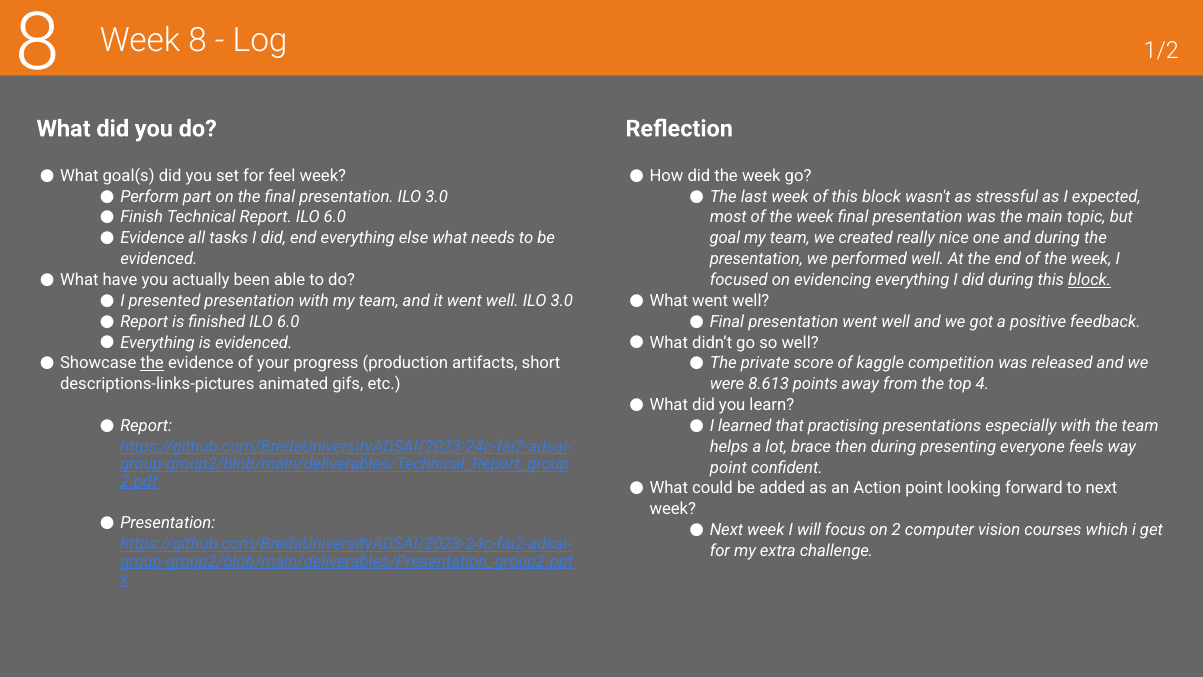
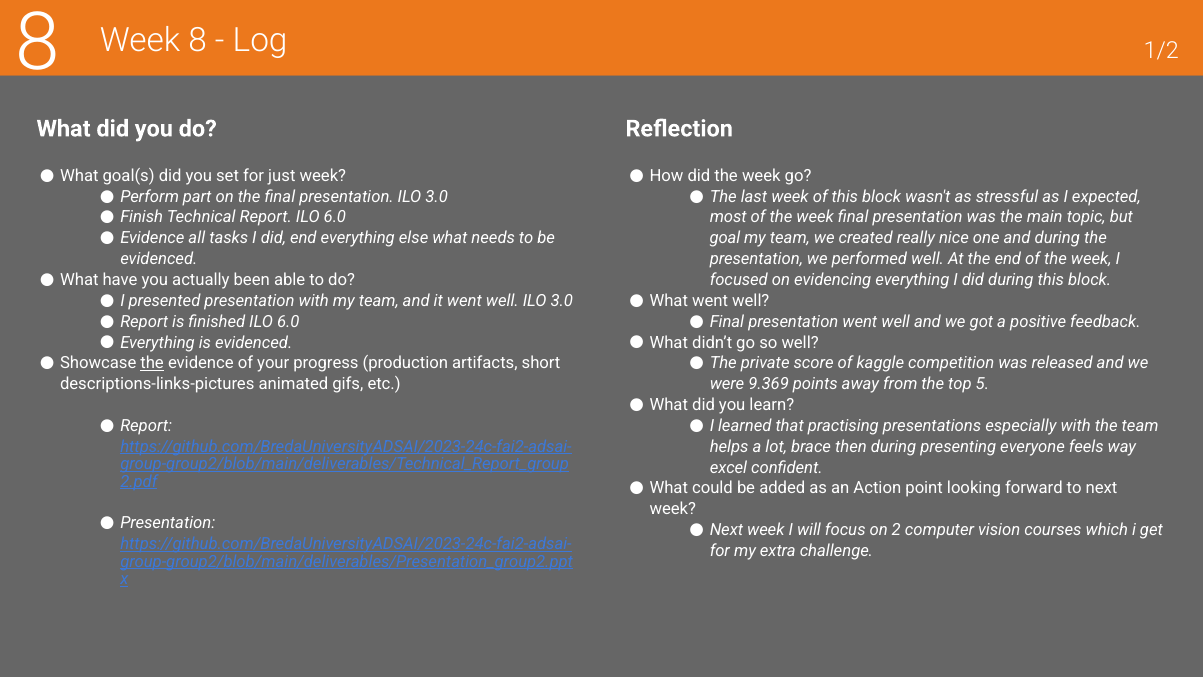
feel: feel -> just (282, 176)
block underline: present -> none (1090, 280)
8.613: 8.613 -> 9.369 (769, 384)
4: 4 -> 5 (982, 384)
point: point -> excel (728, 467)
